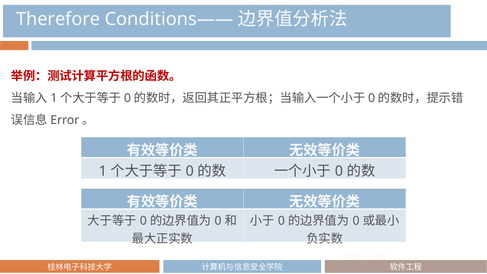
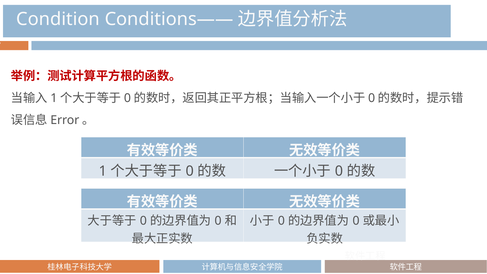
Therefore: Therefore -> Condition (58, 19)
